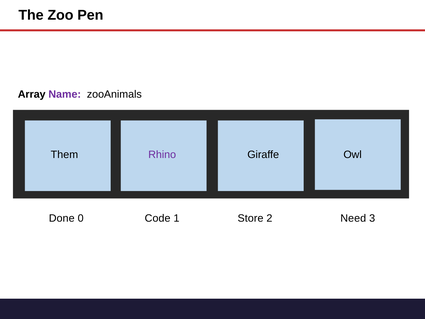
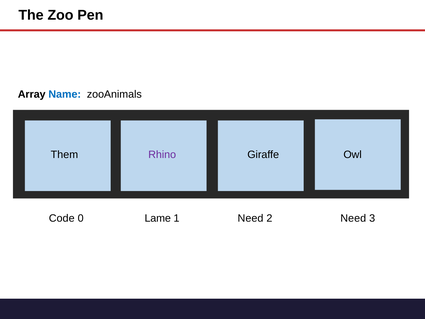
Name colour: purple -> blue (65, 94)
Done: Done -> Code (62, 218)
Code: Code -> Lame (158, 218)
1 Store: Store -> Need (251, 218)
